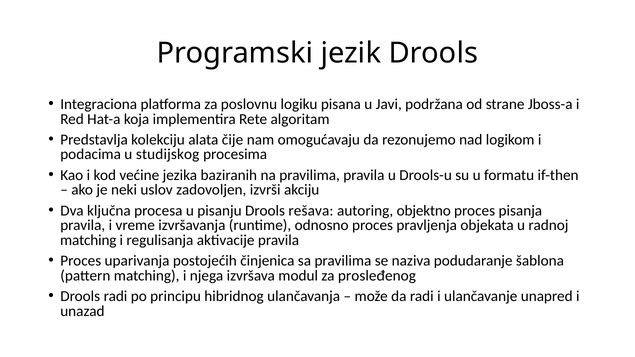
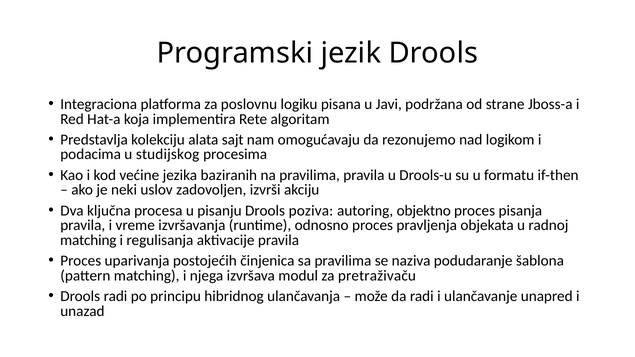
čije: čije -> sajt (233, 140)
rešava: rešava -> poziva (311, 211)
prosleđenog: prosleđenog -> pretraživaču (377, 276)
